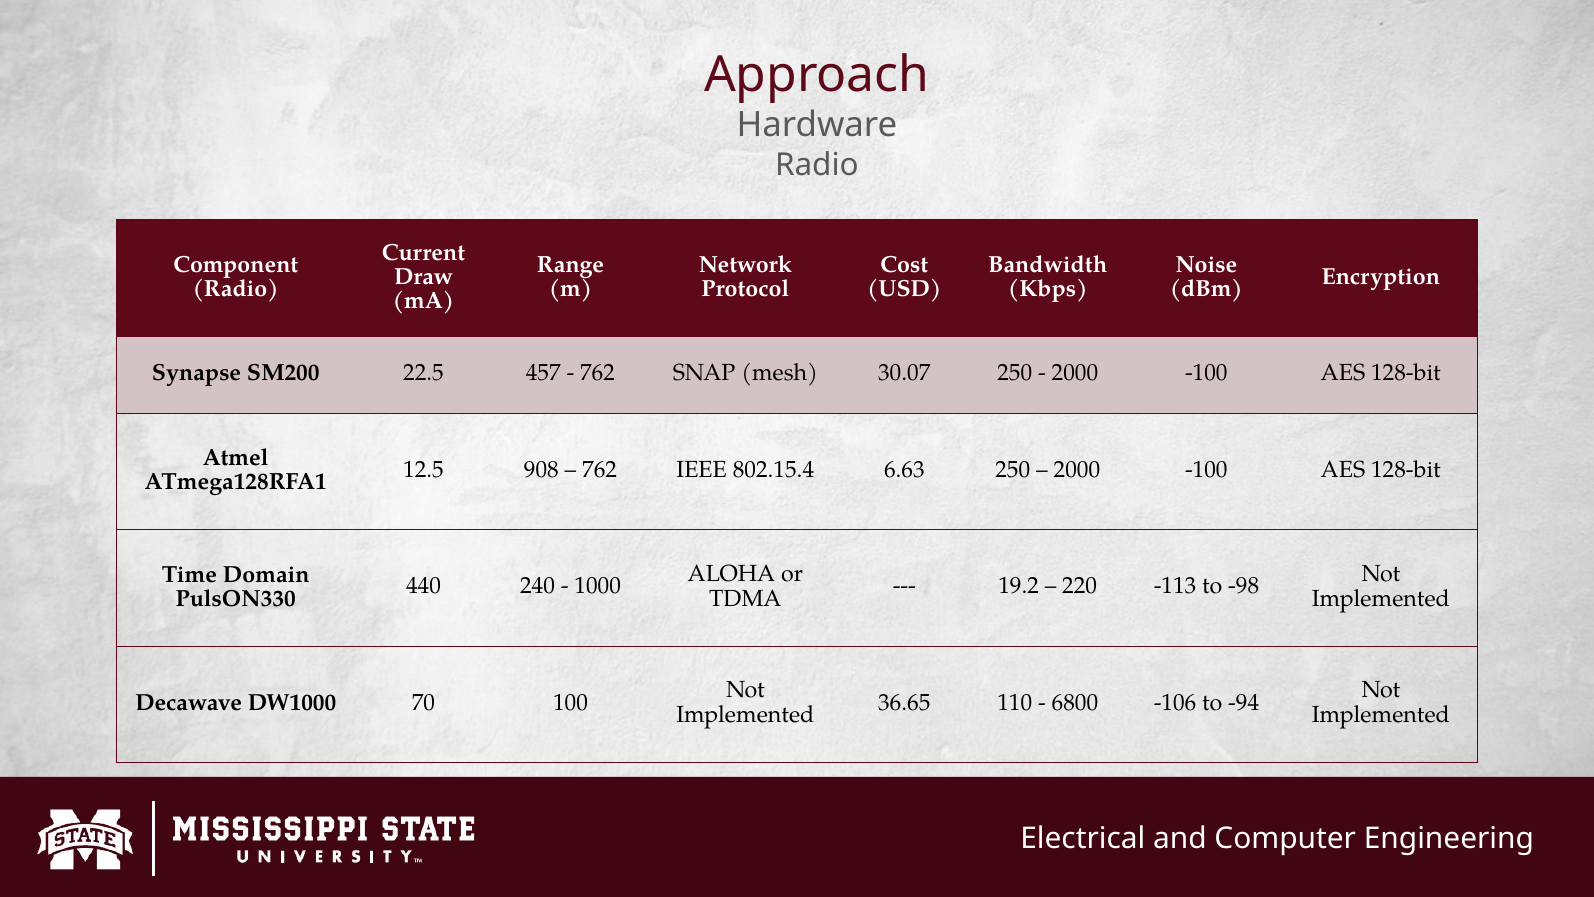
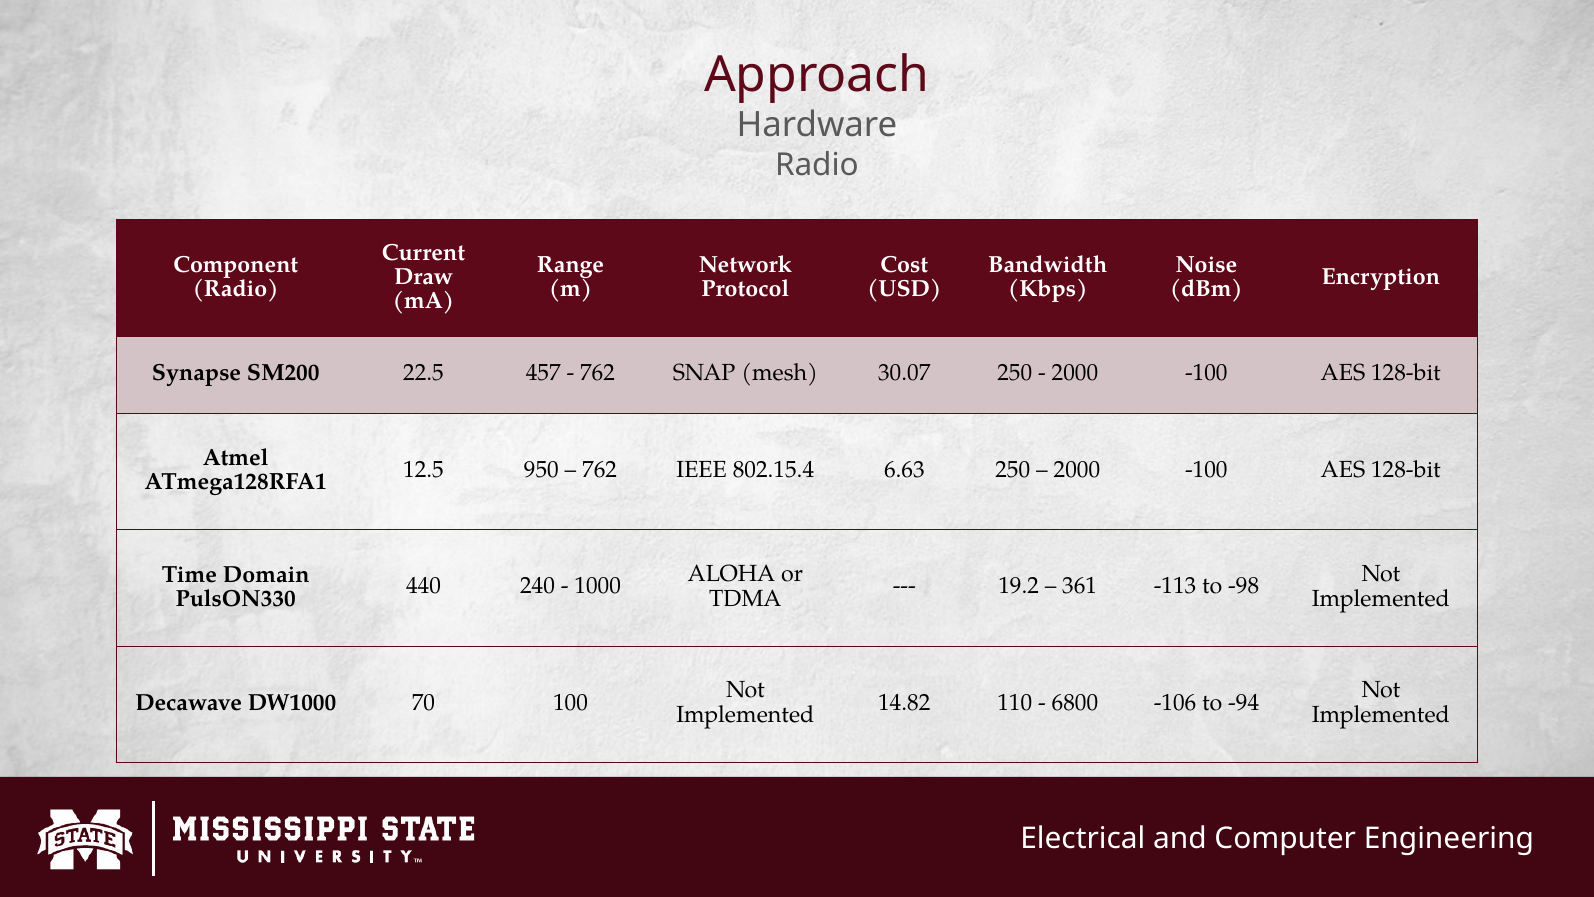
908: 908 -> 950 (541, 470)
220: 220 -> 361 (1080, 586)
36.65: 36.65 -> 14.82 (904, 702)
